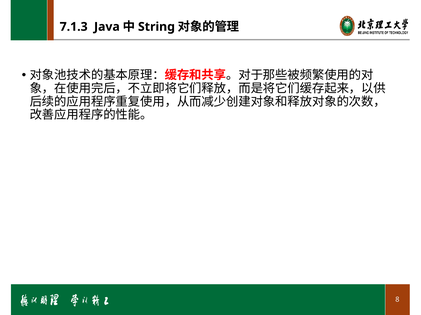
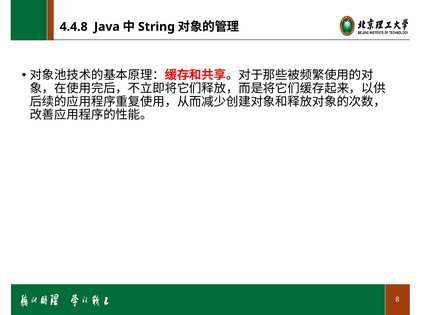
7.1.3: 7.1.3 -> 4.4.8 (74, 27)
